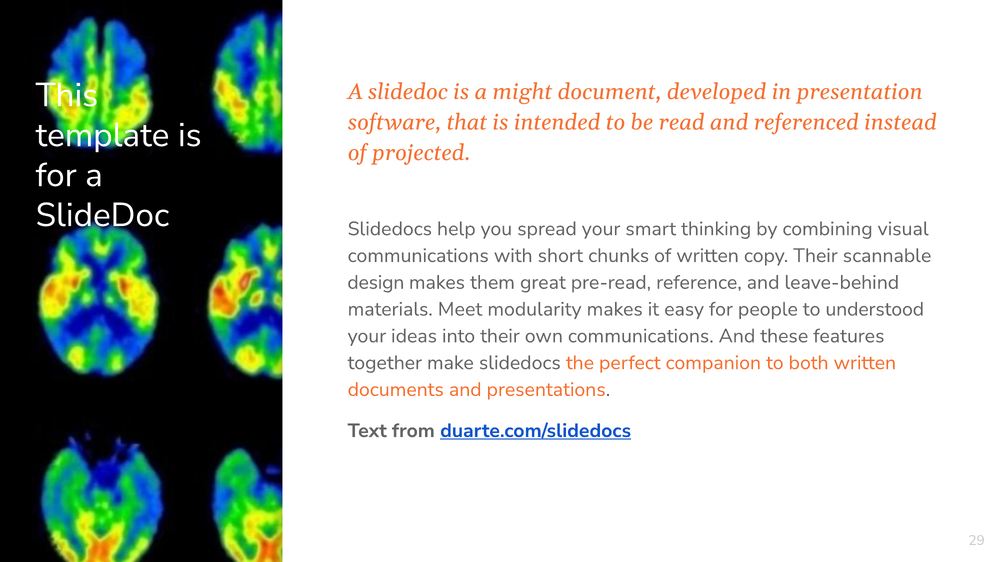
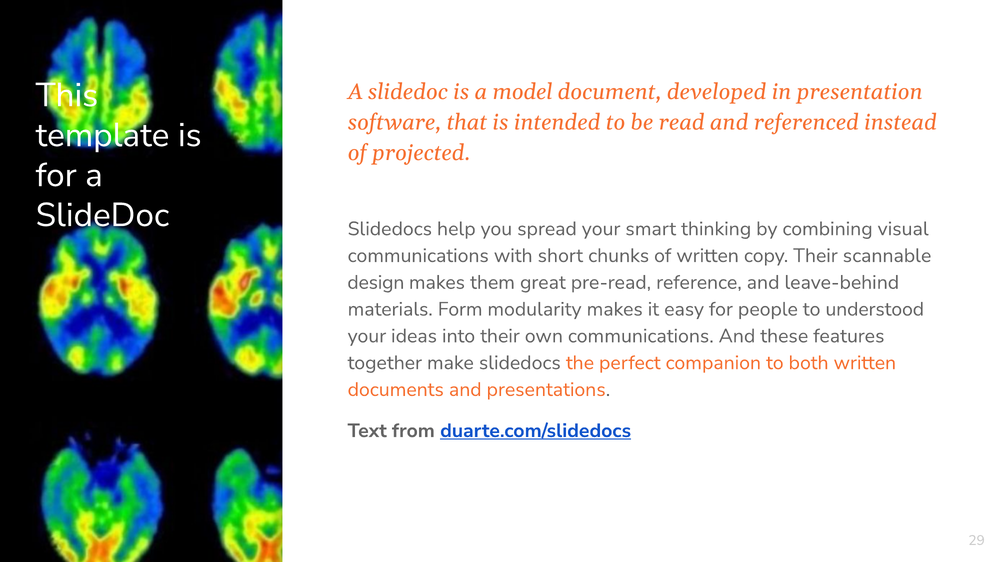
might: might -> model (523, 92)
Meet: Meet -> Form (460, 309)
